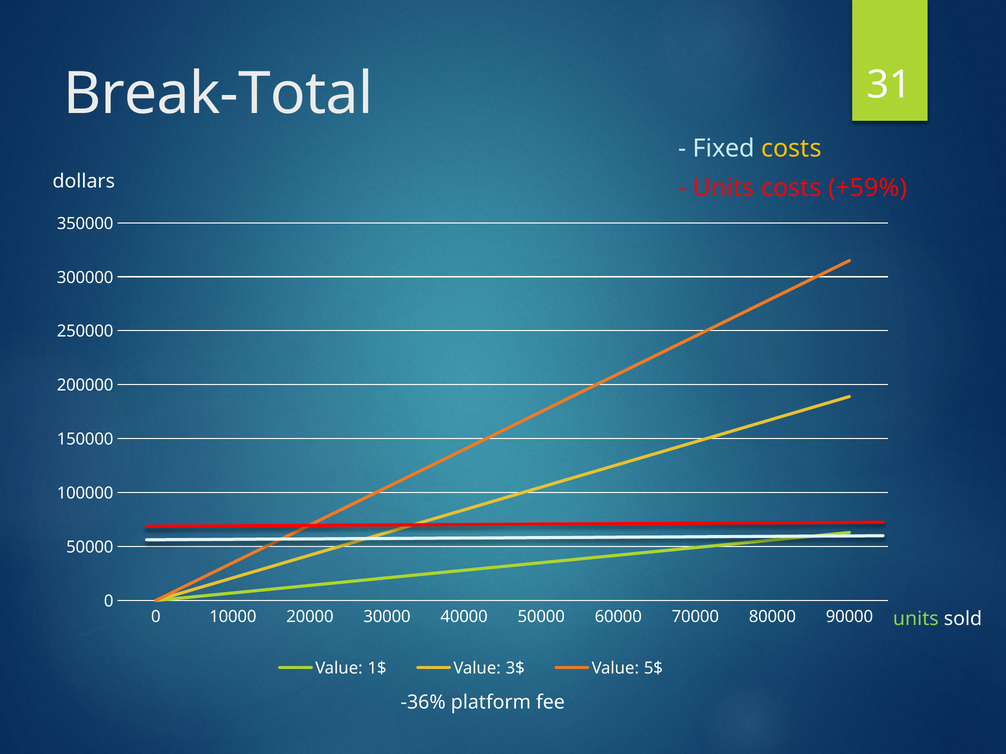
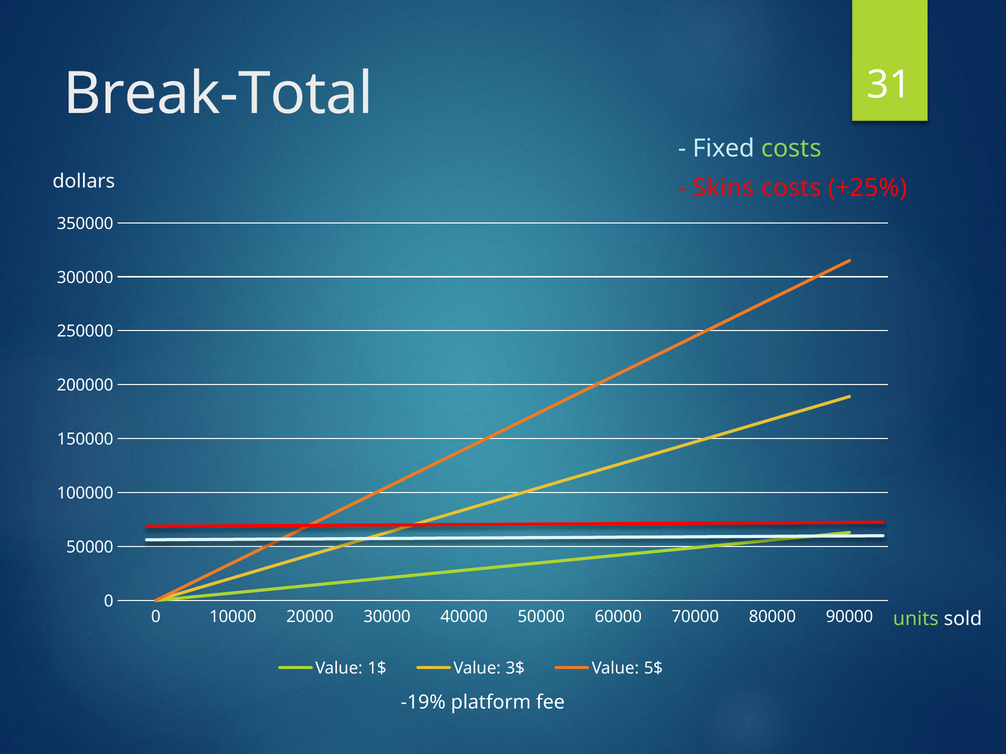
costs colour: yellow -> light green (791, 149)
Units: Units -> Skins (724, 188)
+59%: +59% -> +25% (868, 188)
-36%: -36% -> -19% (423, 703)
